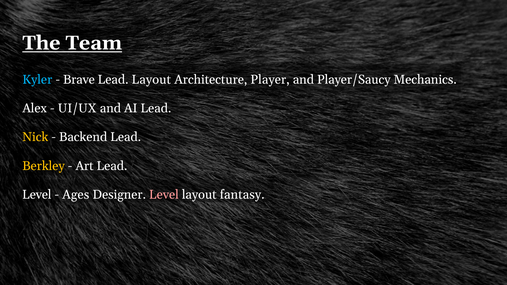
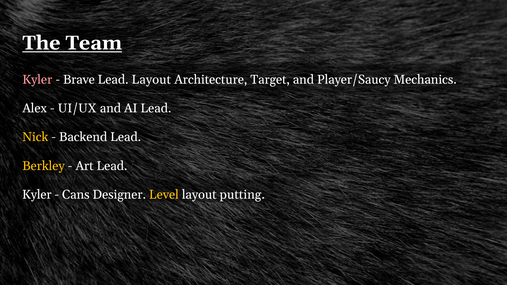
Kyler colour: light blue -> pink (37, 80)
Player: Player -> Target (270, 80)
Level: Level -> Kyler (37, 195)
Ages: Ages -> Cans (76, 195)
Level colour: pink -> yellow (164, 195)
fantasy: fantasy -> putting (242, 195)
